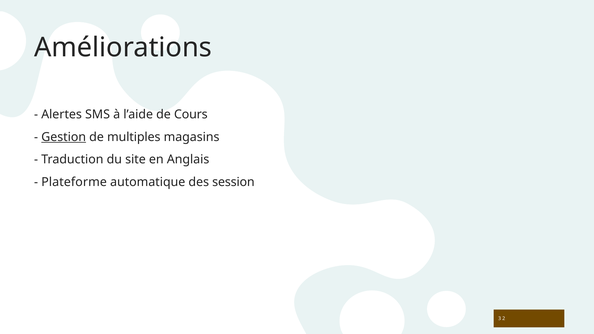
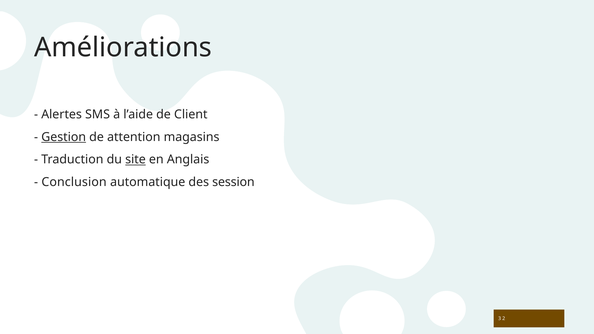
Cours: Cours -> Client (191, 115)
multiples: multiples -> attention (134, 137)
site underline: none -> present (135, 160)
Plateforme: Plateforme -> Conclusion (74, 182)
